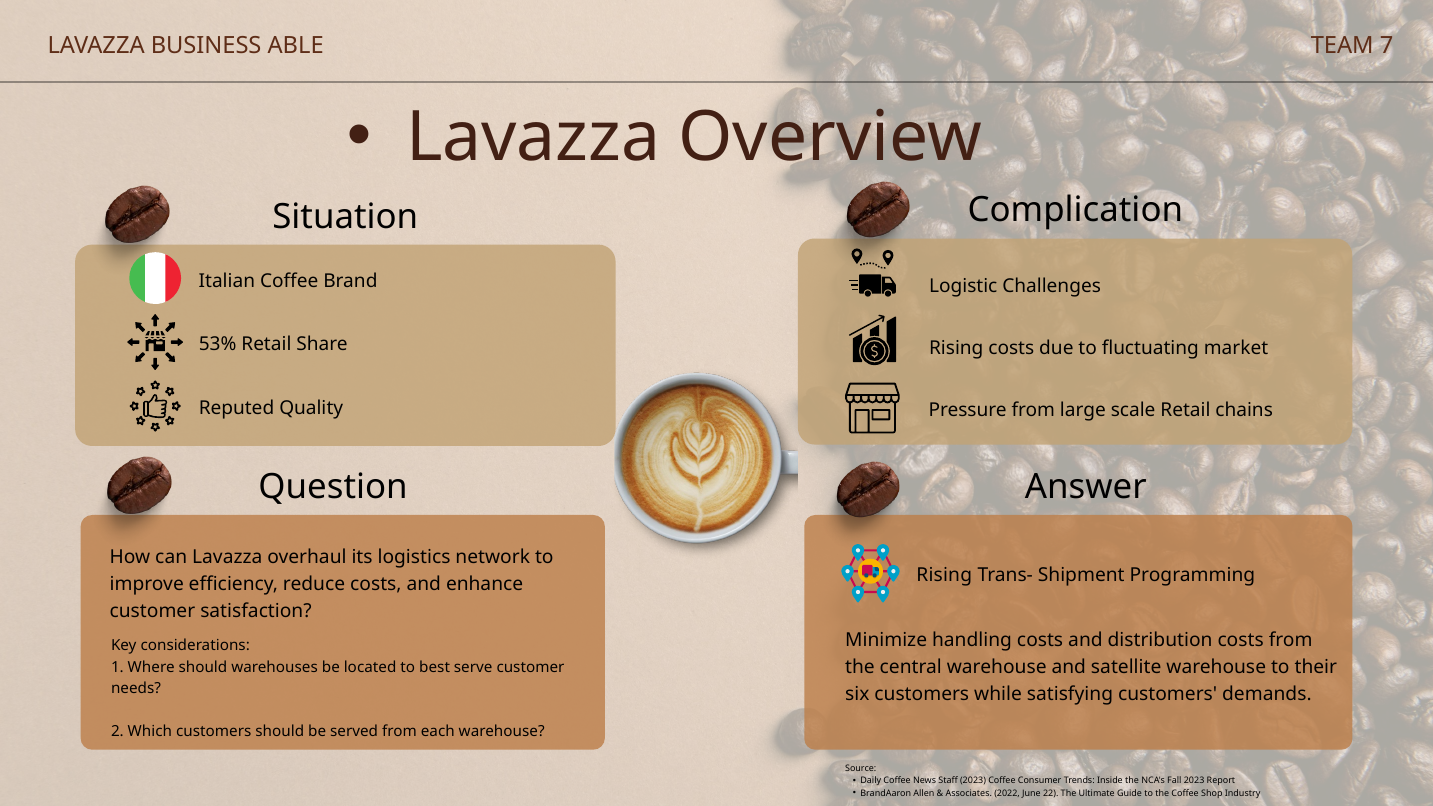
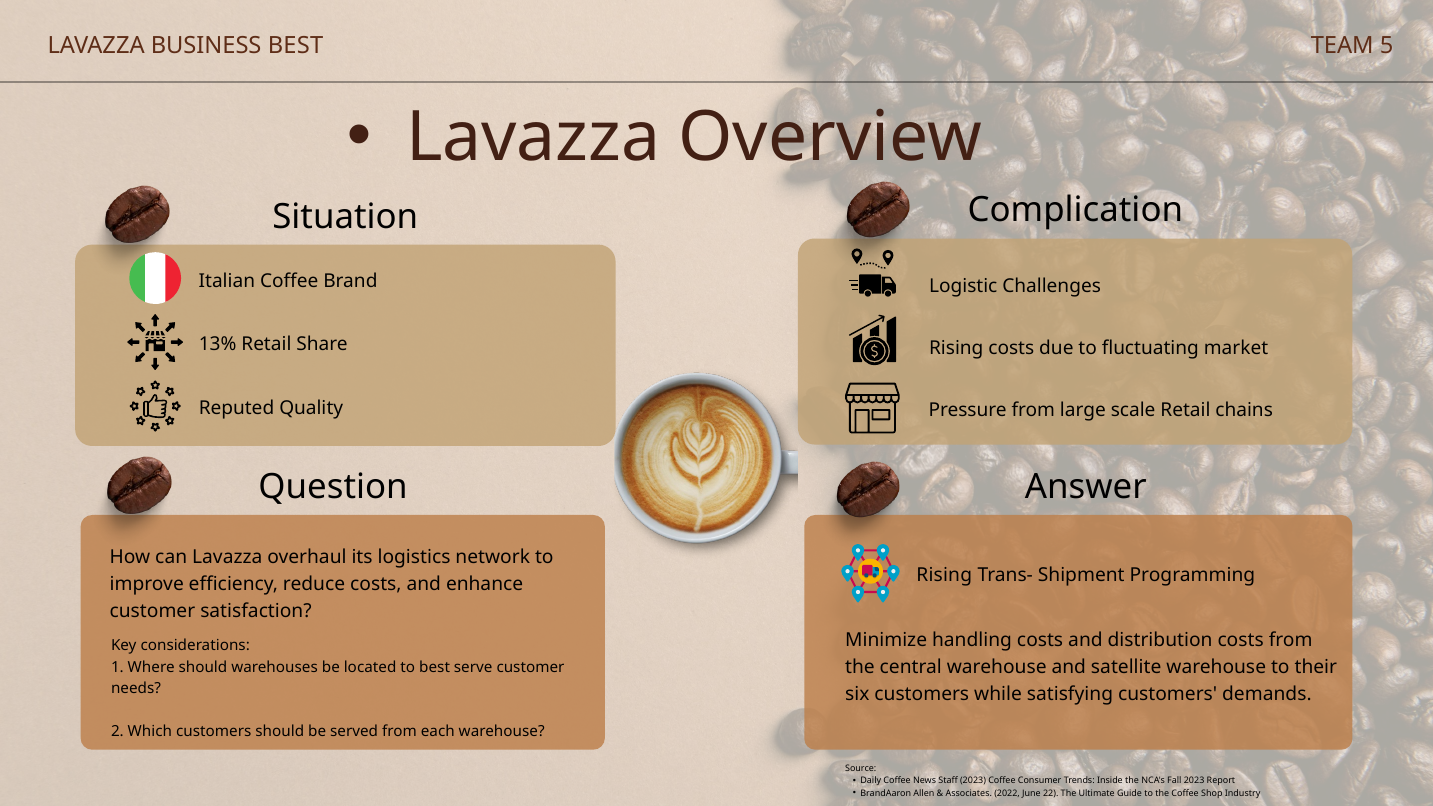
BUSINESS ABLE: ABLE -> BEST (296, 46)
7: 7 -> 5 (1387, 46)
53%: 53% -> 13% (218, 344)
